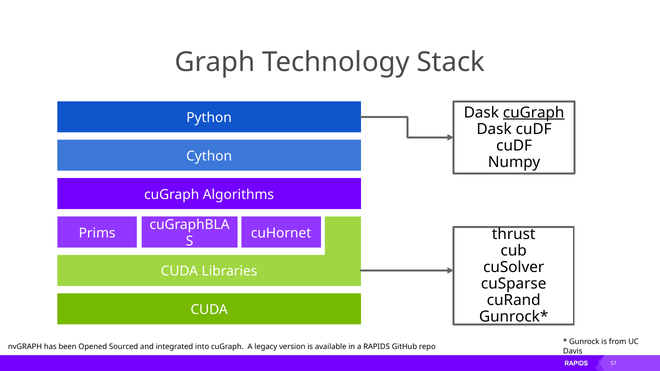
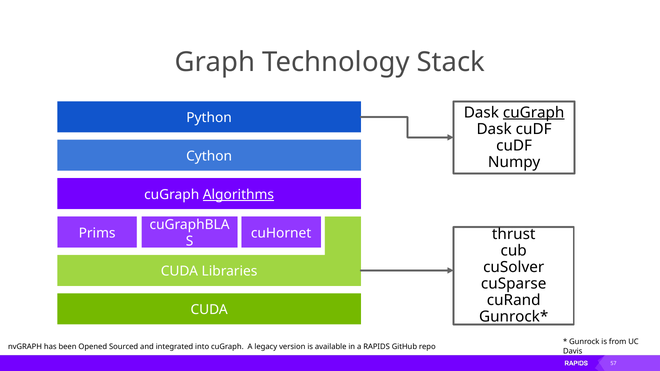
Algorithms underline: none -> present (238, 195)
